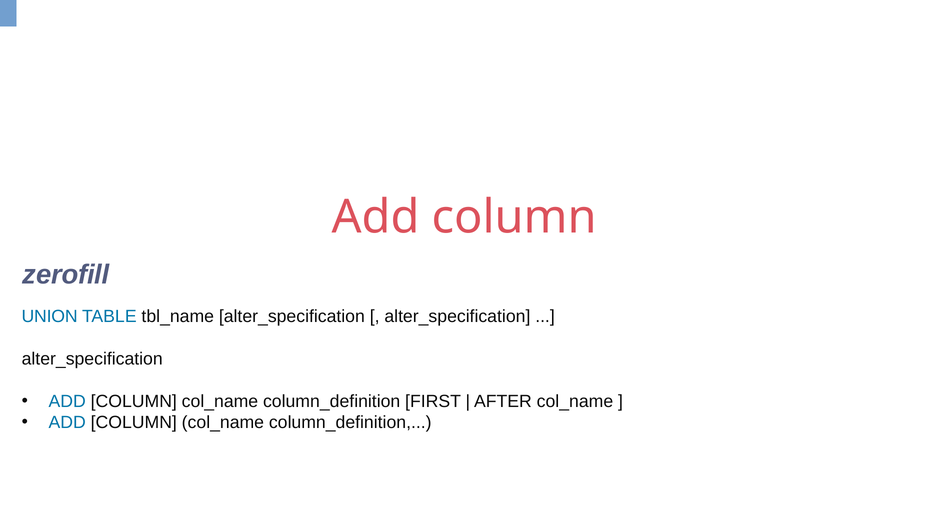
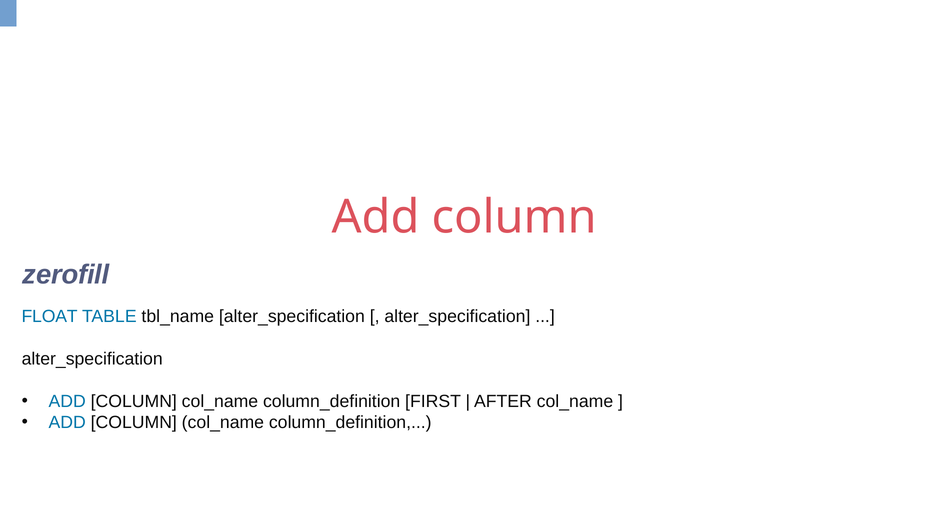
UNION: UNION -> FLOAT (50, 317)
